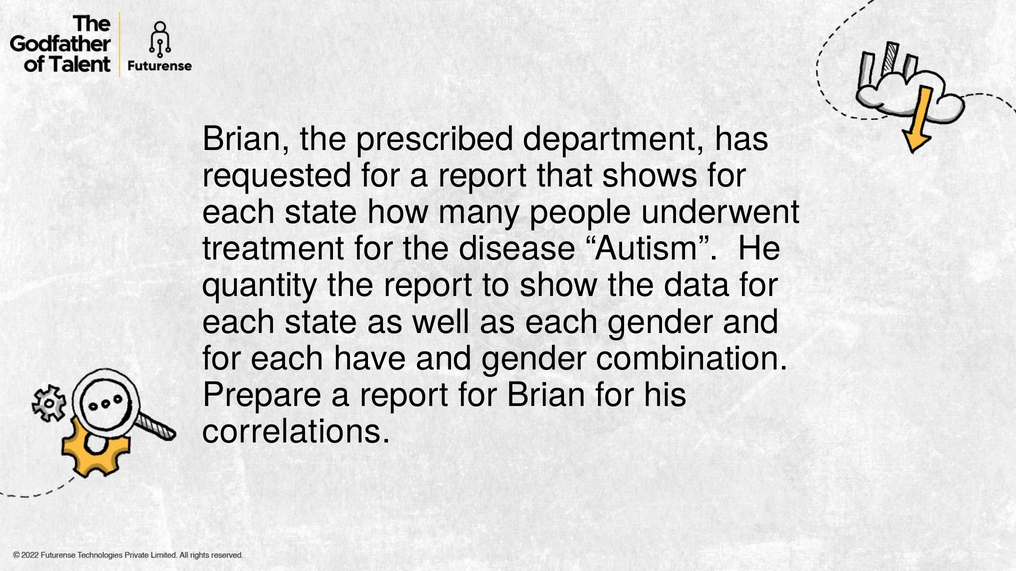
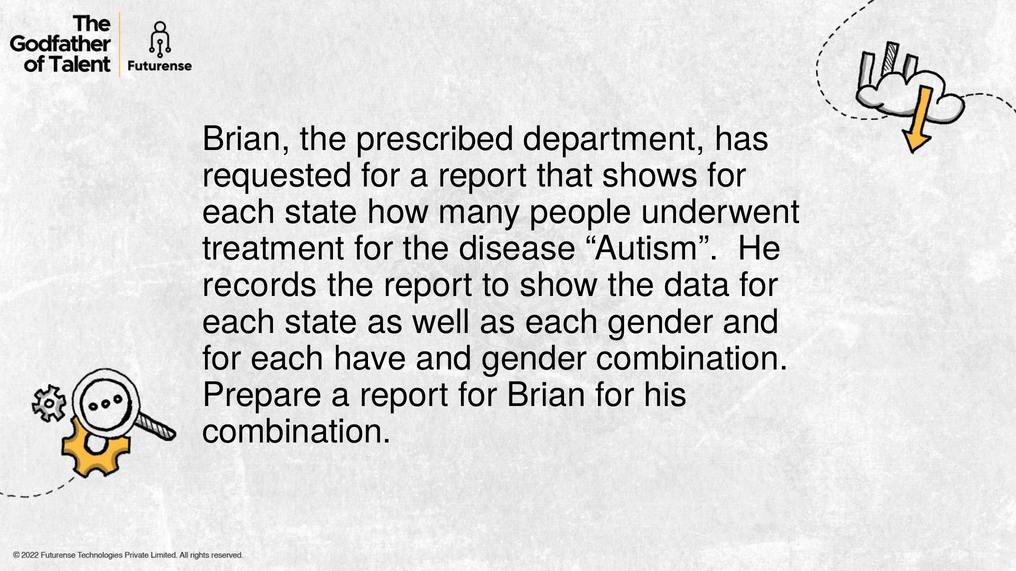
quantity: quantity -> records (260, 286)
correlations: correlations -> combination (297, 432)
